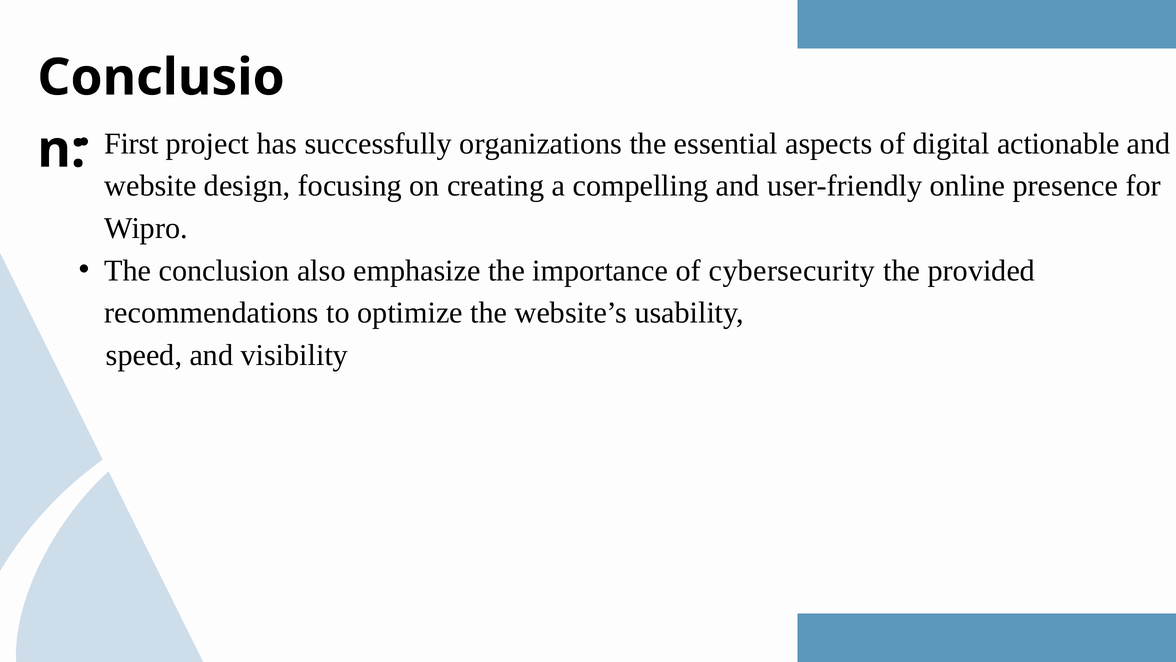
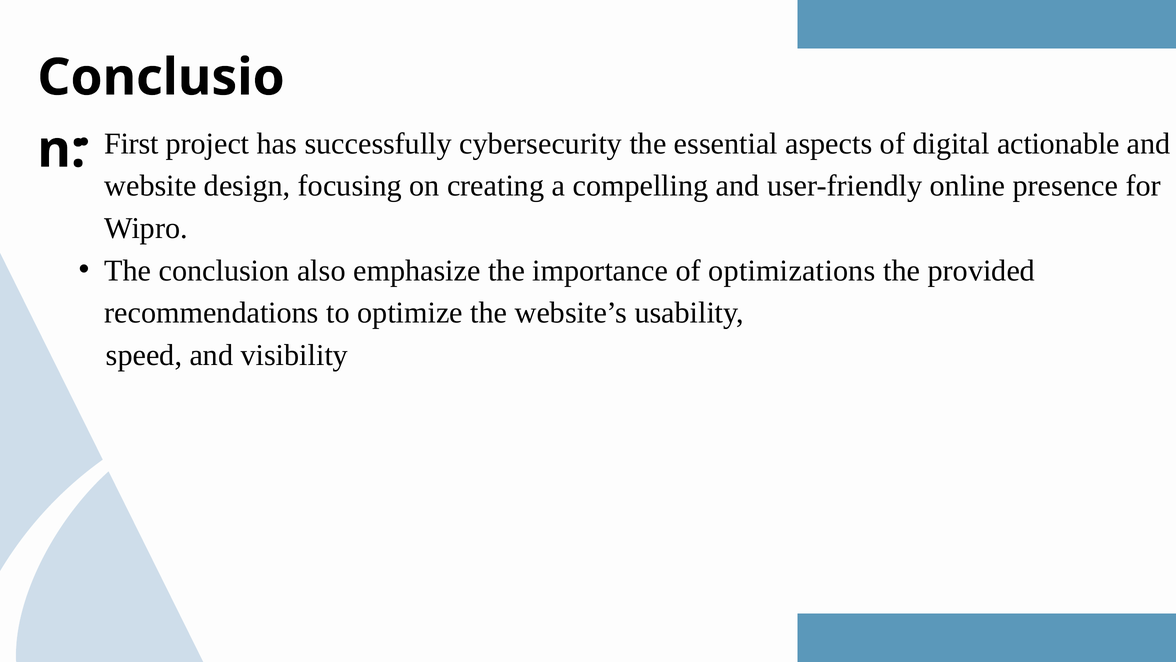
organizations: organizations -> cybersecurity (541, 144)
cybersecurity: cybersecurity -> optimizations (792, 270)
